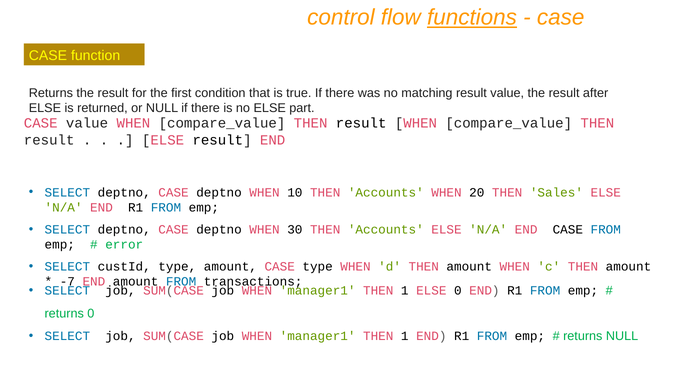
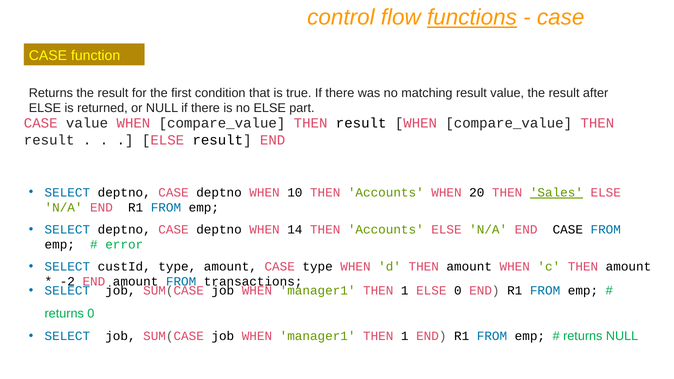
Sales underline: none -> present (556, 193)
30: 30 -> 14 (295, 230)
-7: -7 -> -2 (67, 282)
